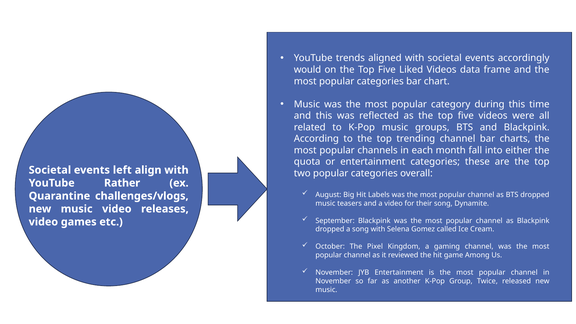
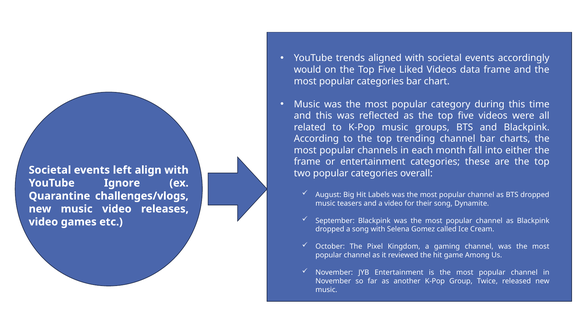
quota: quota -> frame (307, 162)
Rather: Rather -> Ignore (122, 183)
